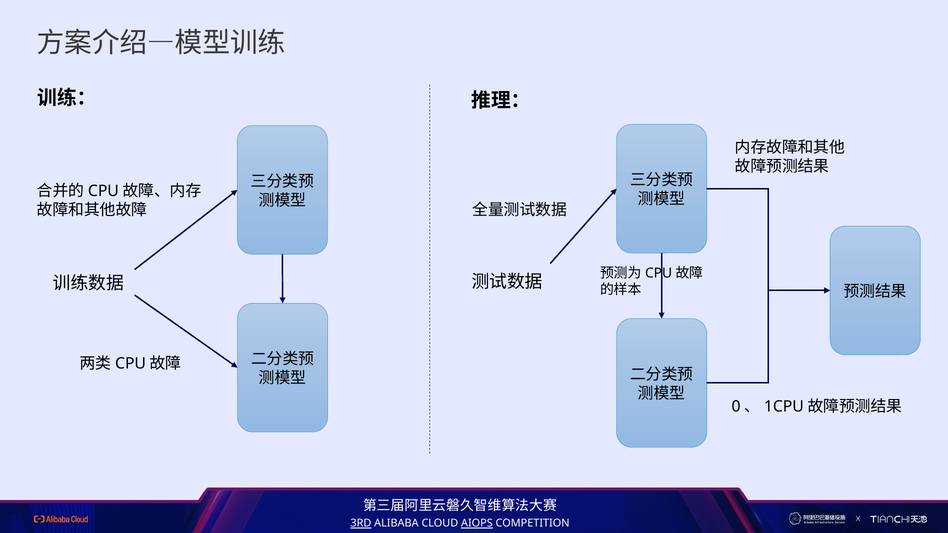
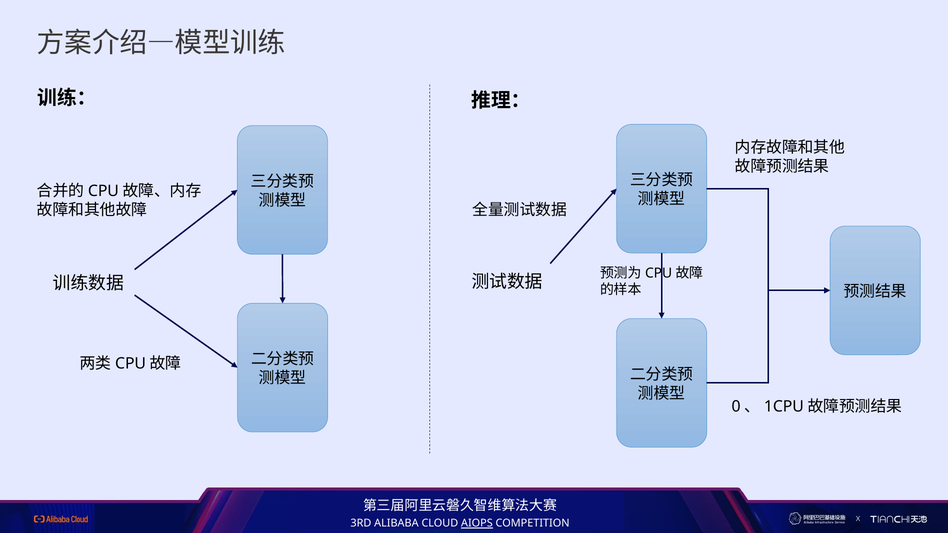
3RD underline: present -> none (361, 524)
